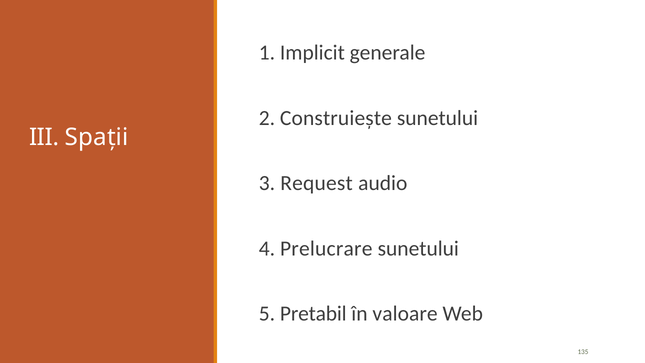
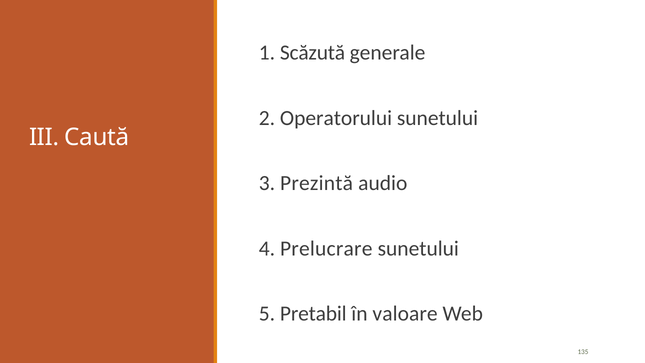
Implicit: Implicit -> Scăzută (313, 53)
Construiește: Construiește -> Operatorului (336, 118)
Spații: Spații -> Caută (97, 137)
Request: Request -> Prezintă (317, 183)
